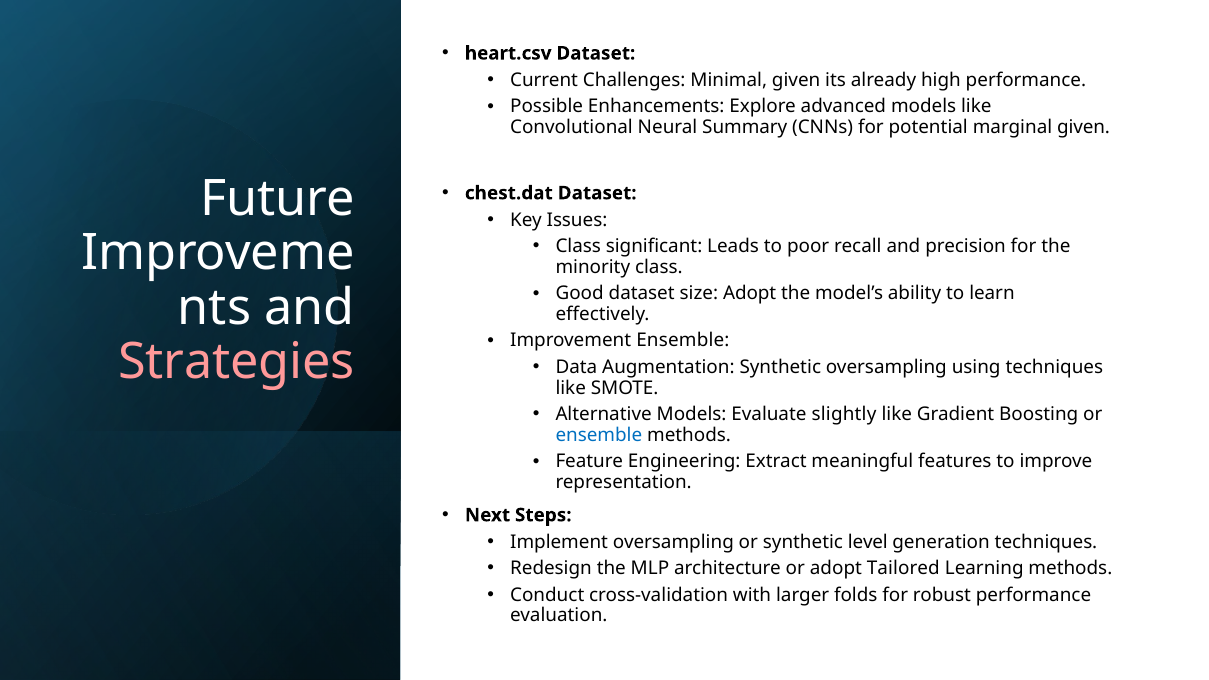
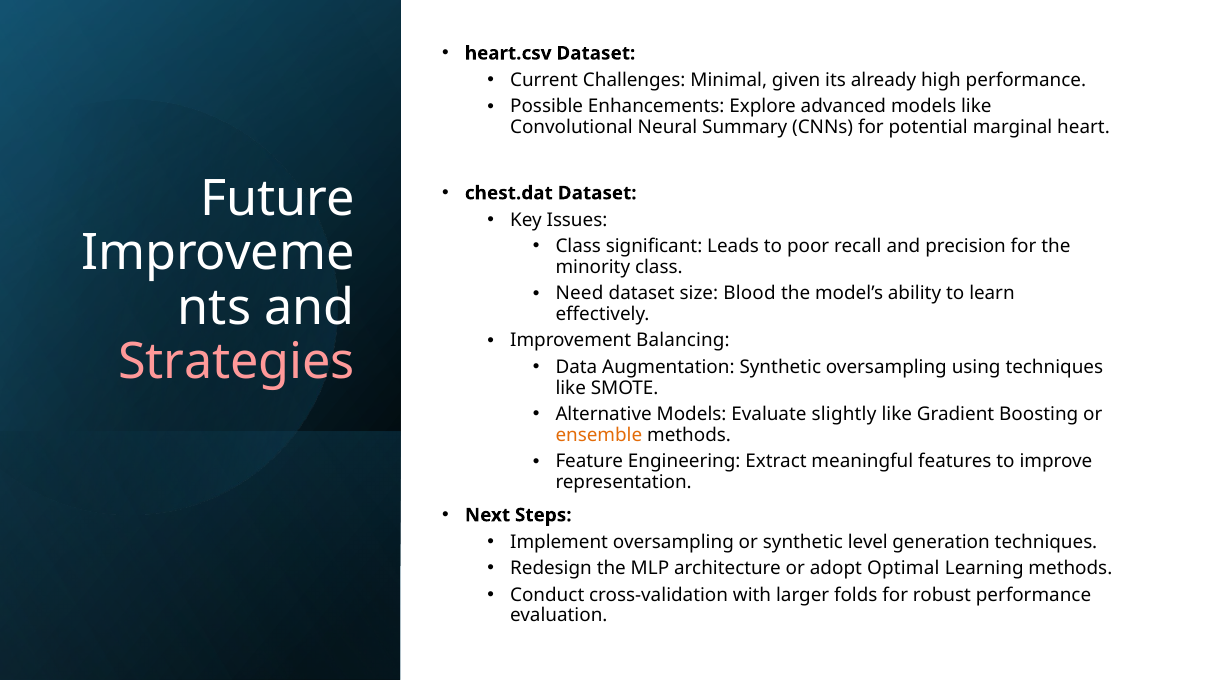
marginal given: given -> heart (1084, 127)
Good: Good -> Need (580, 294)
size Adopt: Adopt -> Blood (750, 294)
Improvement Ensemble: Ensemble -> Balancing (683, 341)
ensemble colour: blue -> orange (599, 435)
Tailored: Tailored -> Optimal (903, 569)
